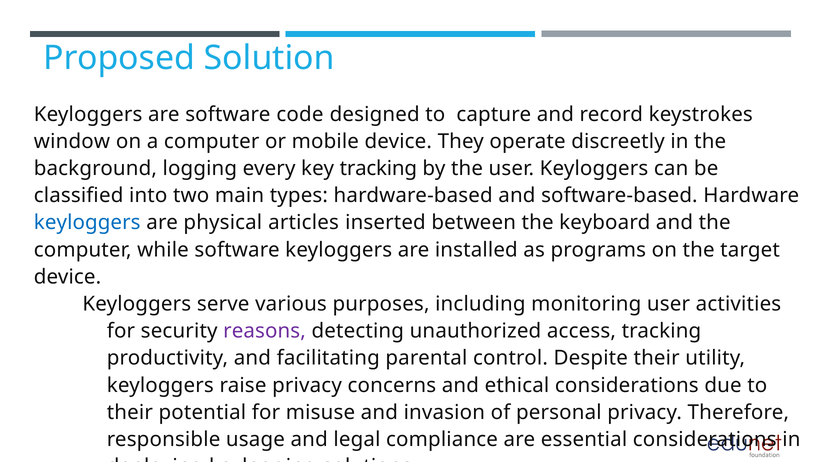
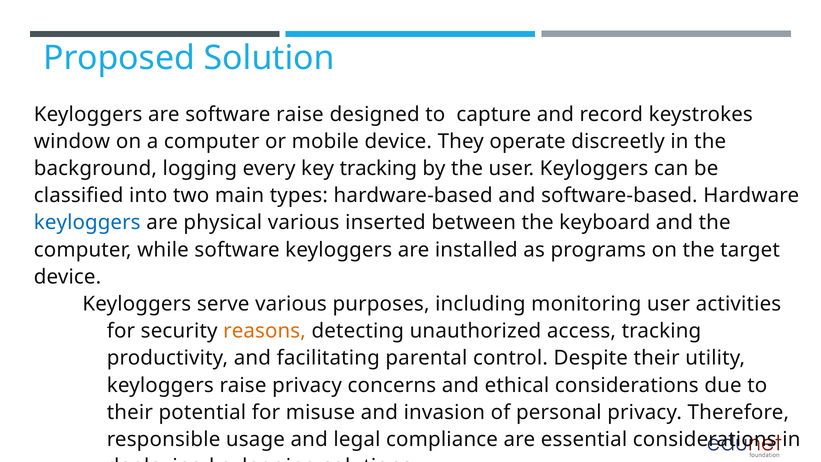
software code: code -> raise (300, 114)
physical articles: articles -> various (304, 223)
reasons colour: purple -> orange (265, 331)
